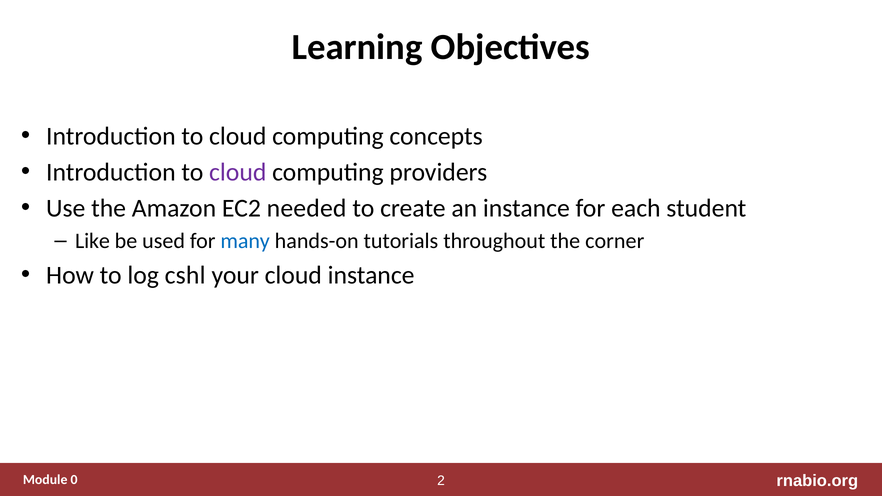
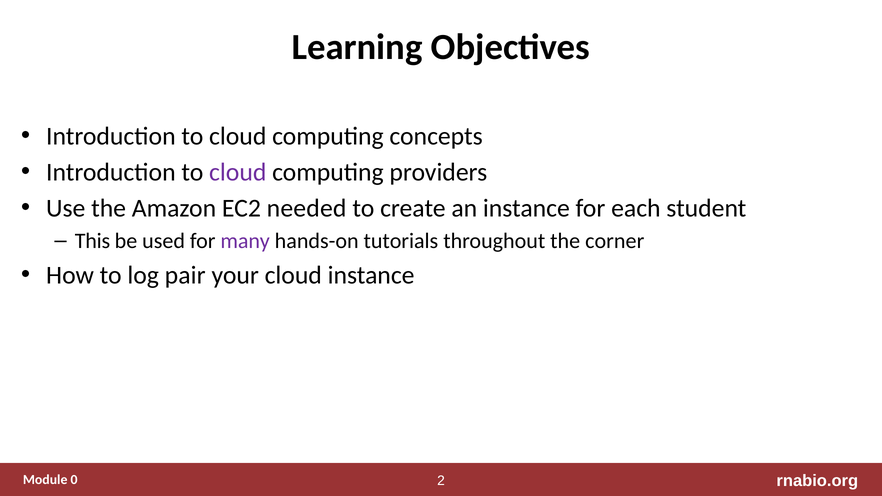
Like: Like -> This (93, 241)
many colour: blue -> purple (245, 241)
cshl: cshl -> pair (185, 275)
